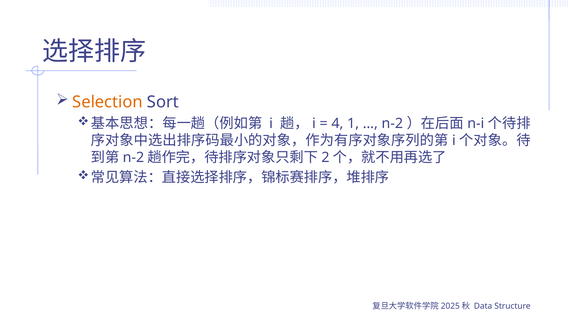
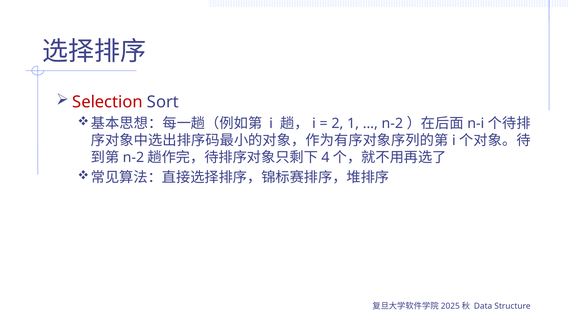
Selection colour: orange -> red (107, 102)
4: 4 -> 2 (337, 123)
2: 2 -> 4 (325, 157)
